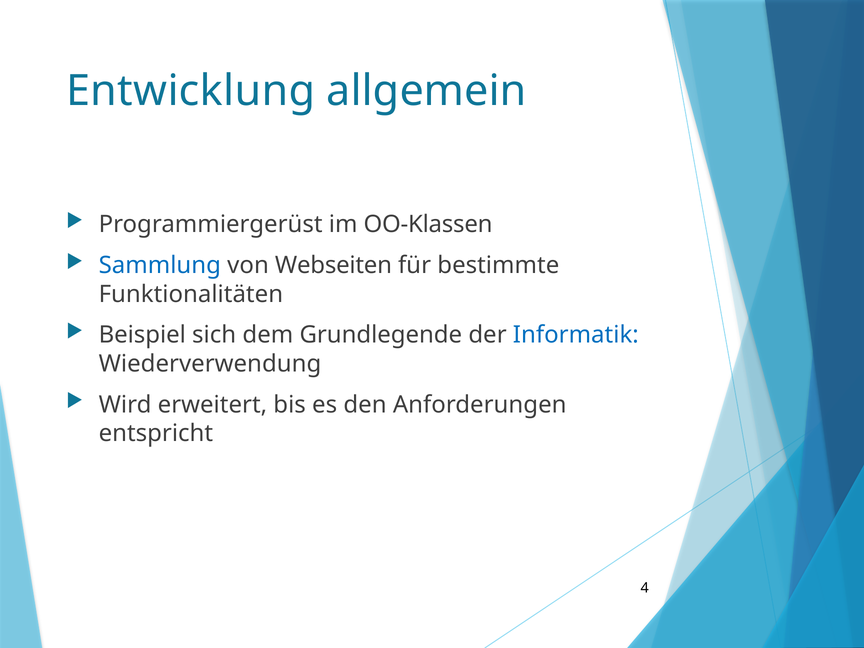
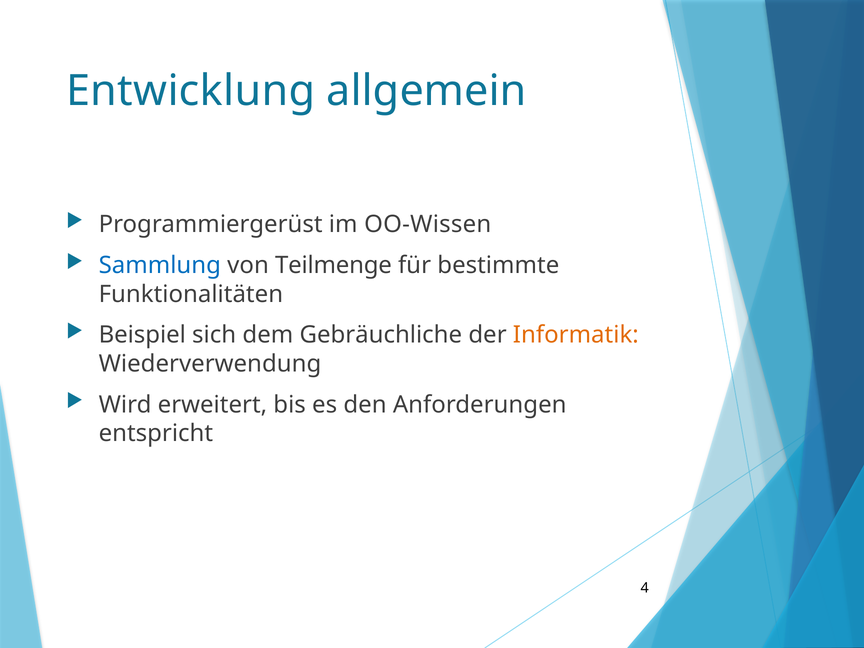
OO-Klassen: OO-Klassen -> OO-Wissen (428, 225)
Webseiten: Webseiten -> Teilmenge (333, 265)
Grundlegende: Grundlegende -> Gebräuchliche (381, 335)
Informatik colour: blue -> orange (576, 335)
